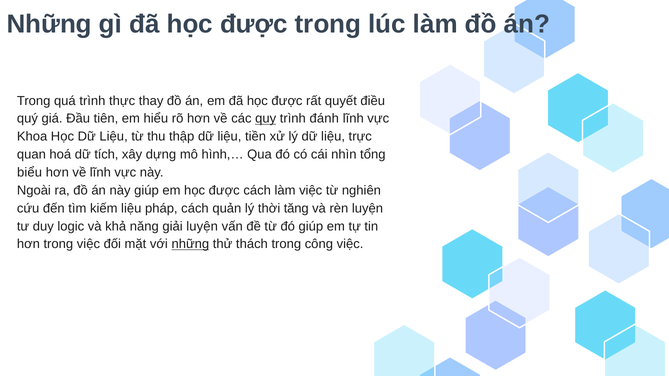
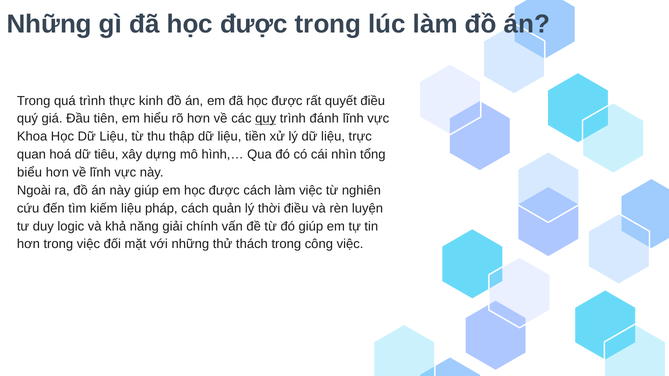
thay: thay -> kinh (151, 101)
tích: tích -> tiêu (106, 155)
thời tăng: tăng -> điều (296, 208)
giải luyện: luyện -> chính (202, 226)
những underline: present -> none (190, 244)
